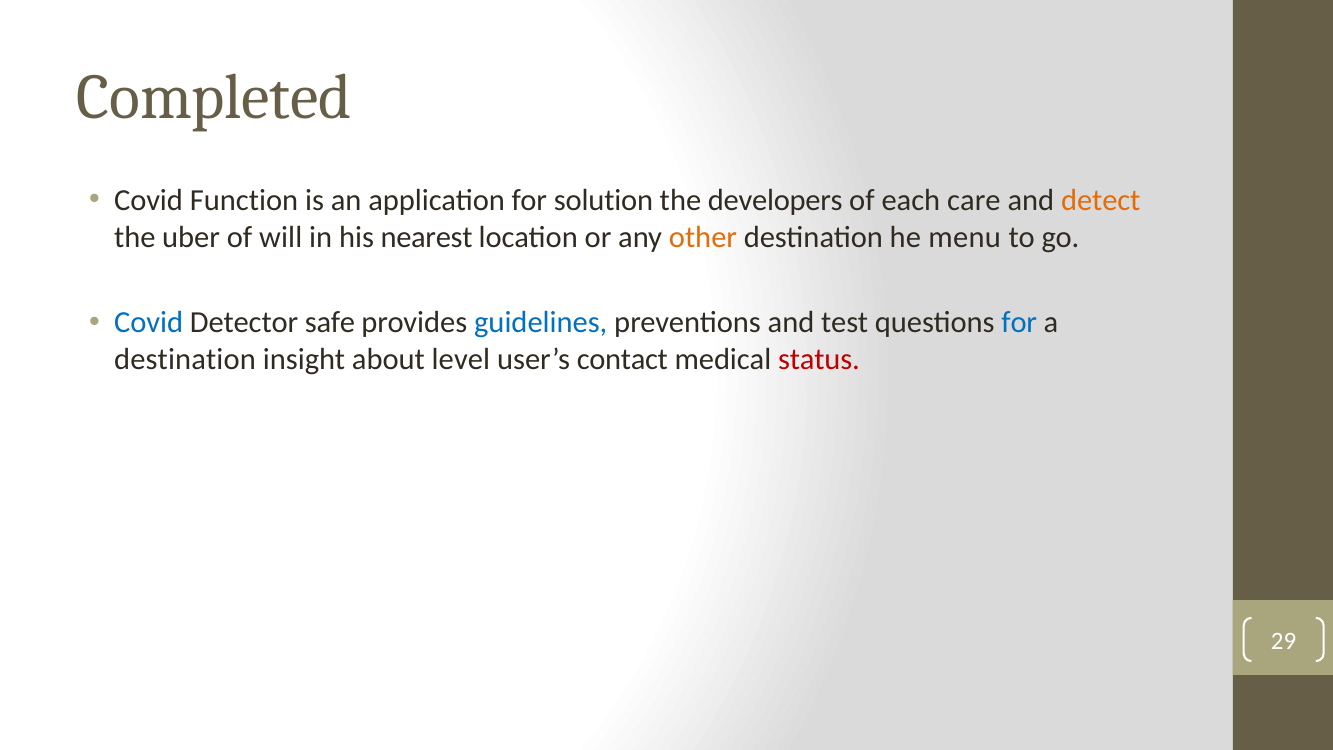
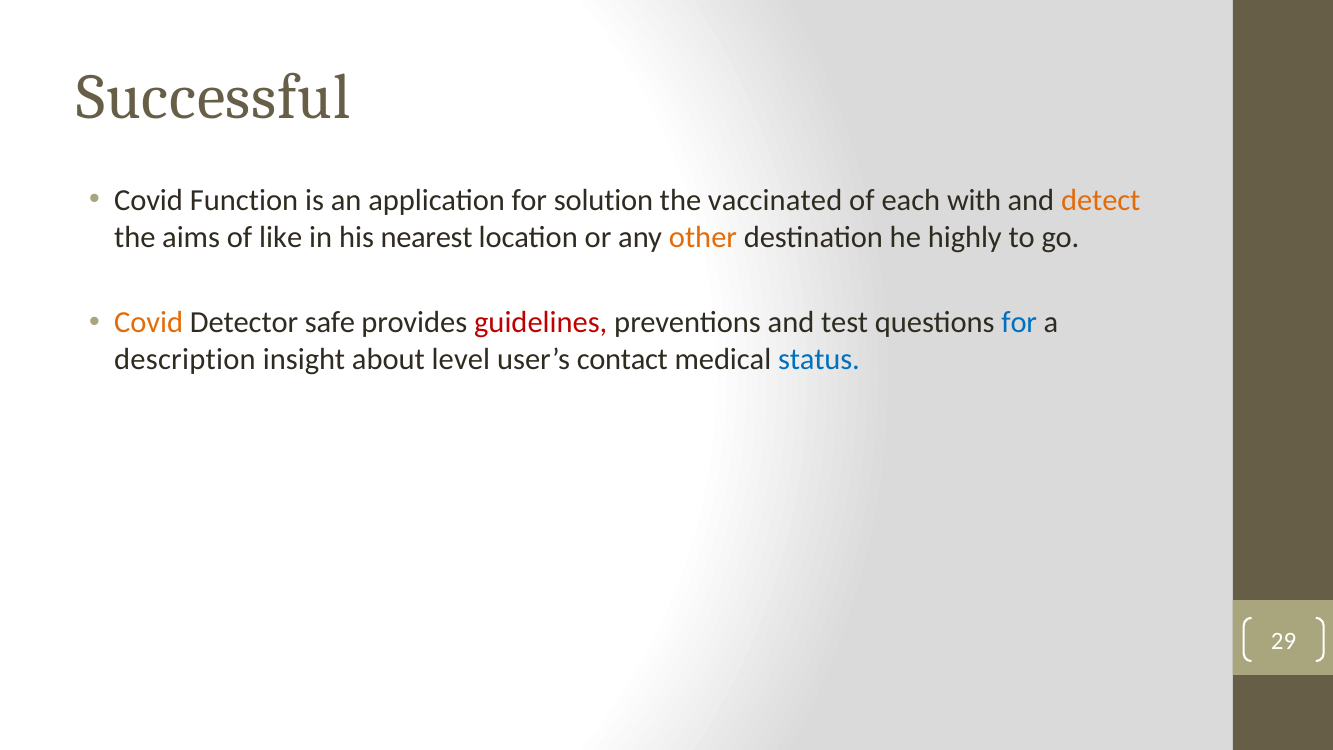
Completed: Completed -> Successful (214, 97)
developers: developers -> vaccinated (775, 200)
care: care -> with (974, 200)
uber: uber -> aims (191, 237)
will: will -> like (281, 237)
menu: menu -> highly (965, 237)
Covid colour: blue -> orange (149, 323)
guidelines colour: blue -> red (541, 323)
destination: destination -> description (185, 359)
status colour: red -> blue (819, 359)
